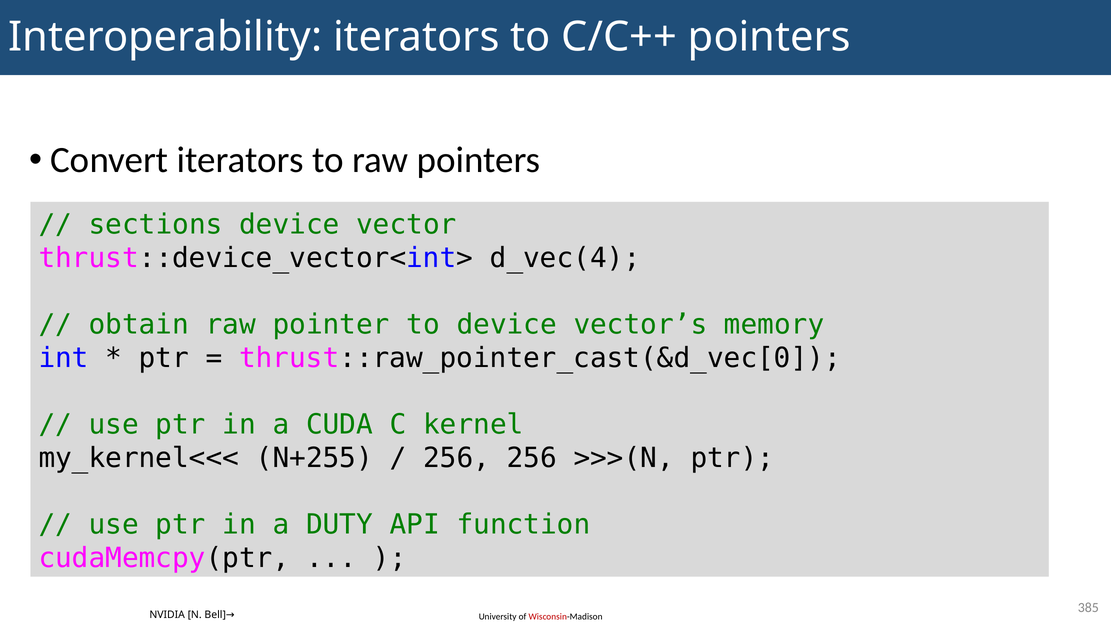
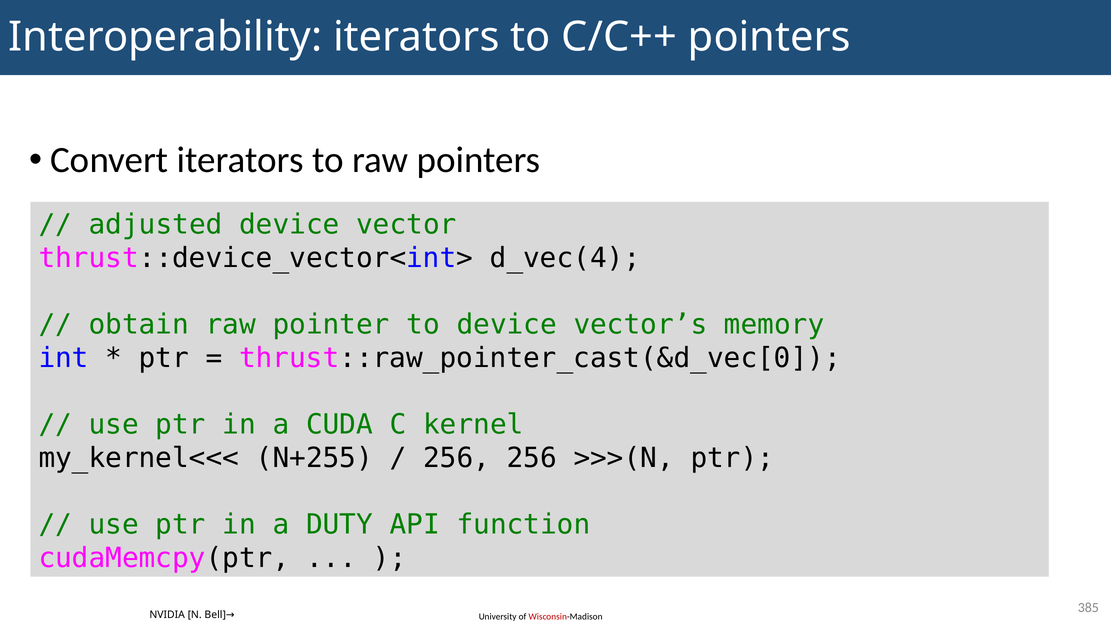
sections: sections -> adjusted (156, 224)
